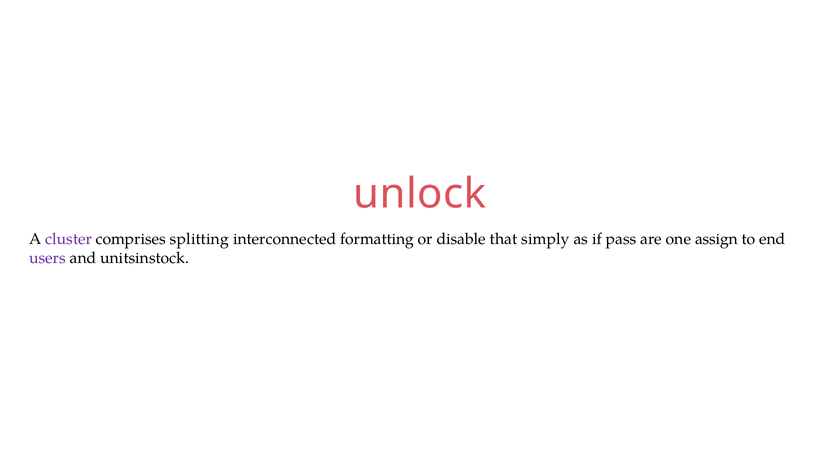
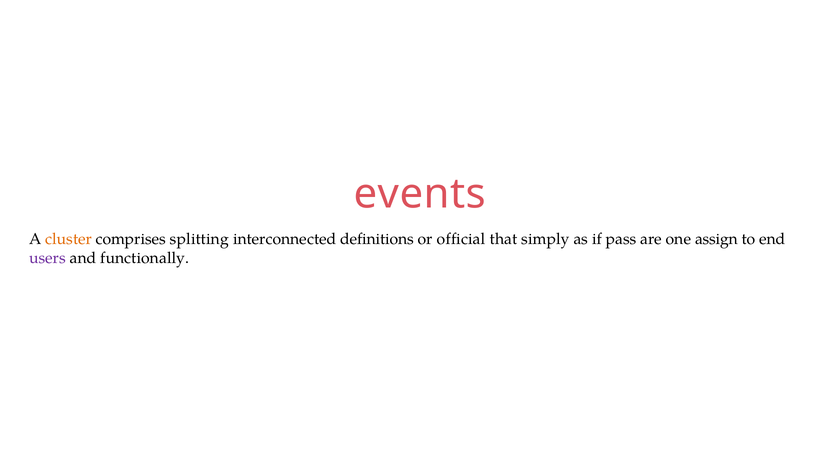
unlock: unlock -> events (420, 194)
cluster colour: purple -> orange (69, 239)
formatting: formatting -> definitions (377, 239)
disable: disable -> official (461, 239)
unitsinstock: unitsinstock -> functionally (145, 258)
